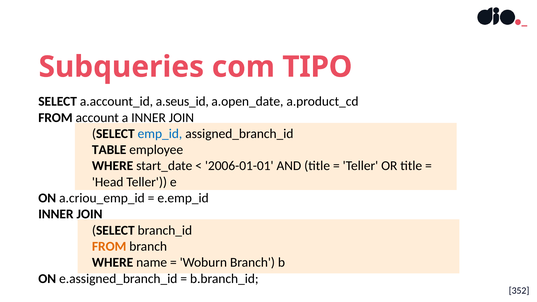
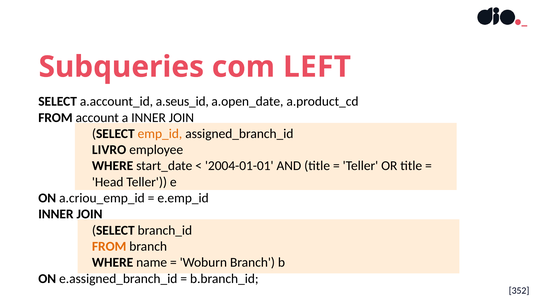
TIPO: TIPO -> LEFT (317, 67)
emp_id colour: blue -> orange (160, 134)
TABLE: TABLE -> LIVRO (109, 150)
2006-01-01: 2006-01-01 -> 2004-01-01 (239, 166)
